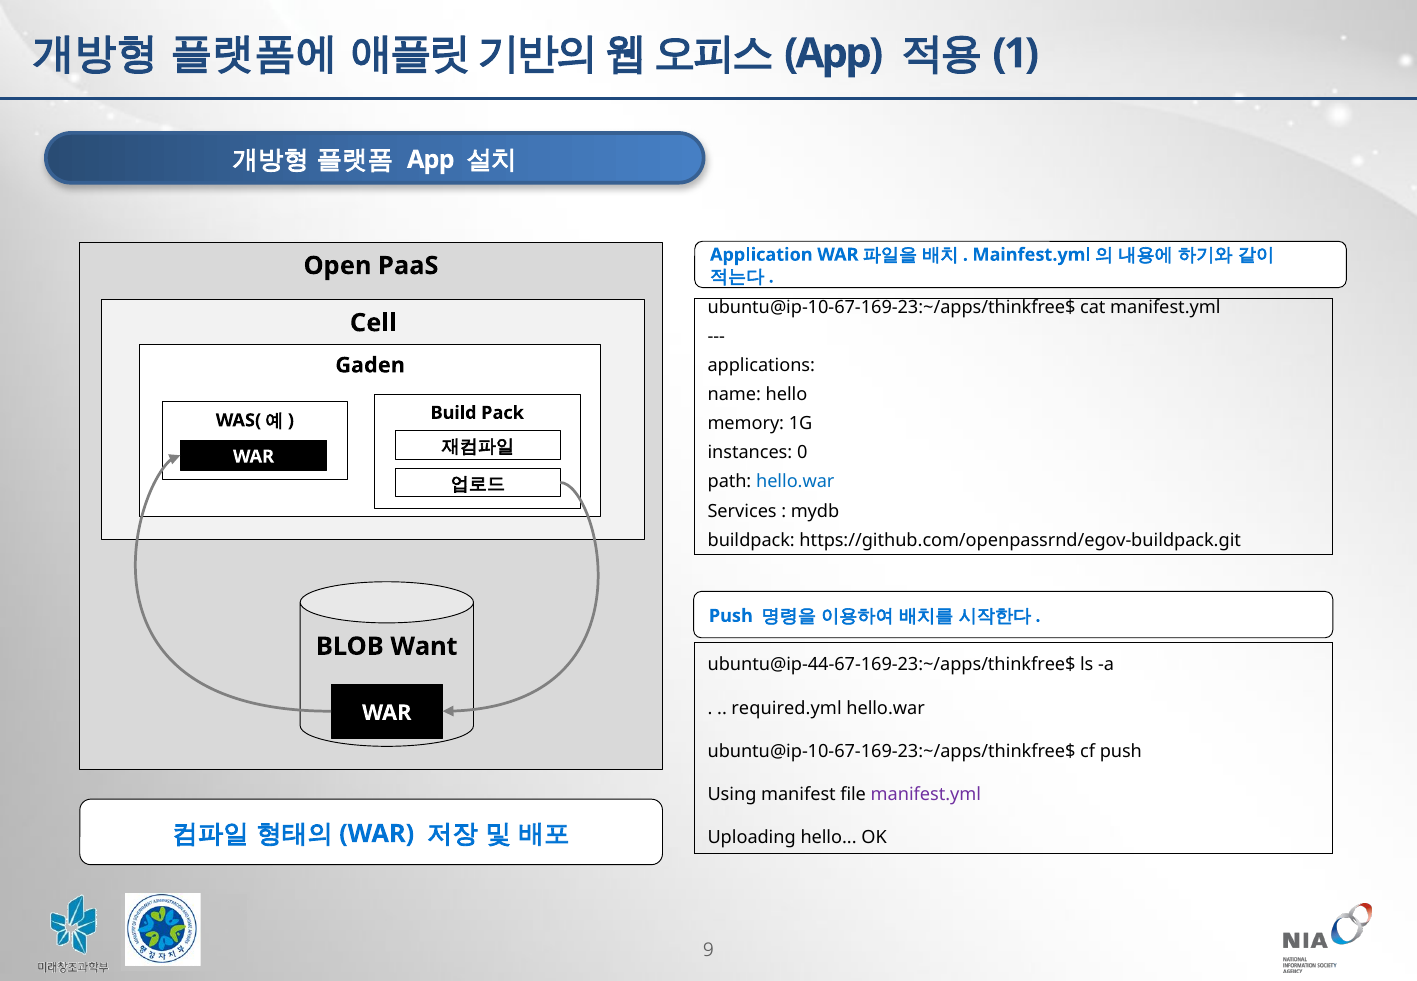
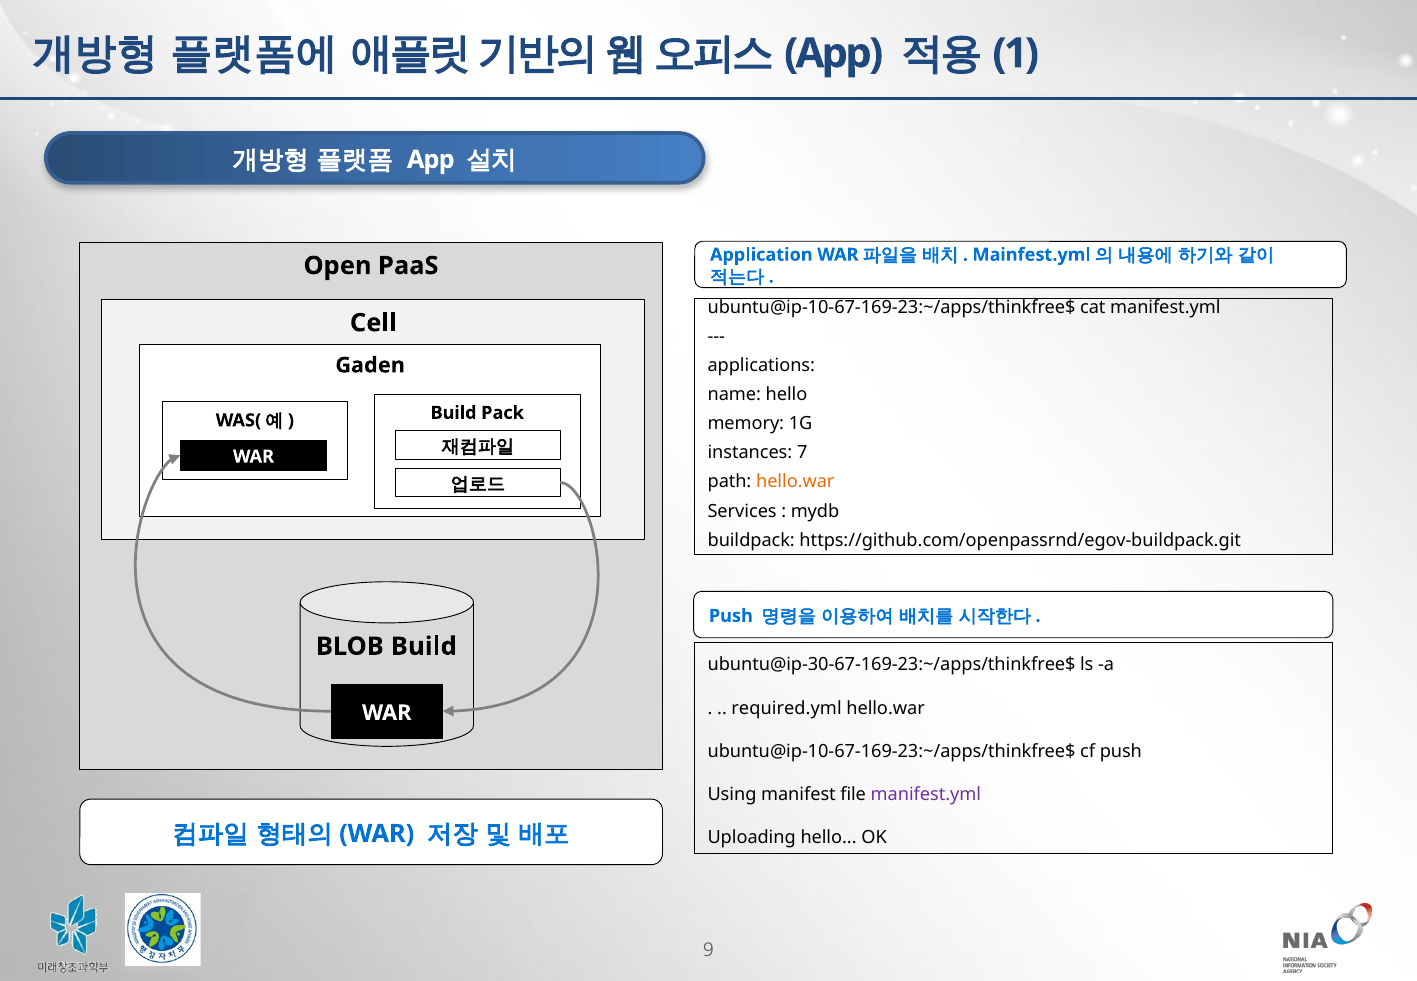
0: 0 -> 7 (802, 453)
hello.war colour: blue -> orange (795, 482)
BLOB Want: Want -> Build (424, 646)
ubuntu@ip-44-67-169-23:~/apps/thinkfree$: ubuntu@ip-44-67-169-23:~/apps/thinkfree$ -> ubuntu@ip-30-67-169-23:~/apps/thinkfree$ (892, 665)
